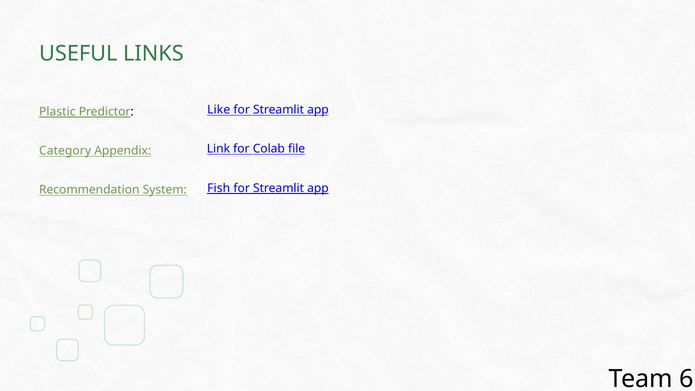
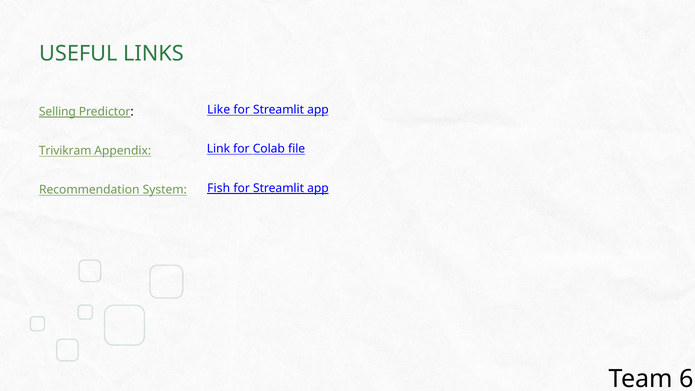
Plastic: Plastic -> Selling (57, 112)
Category: Category -> Trivikram (65, 151)
